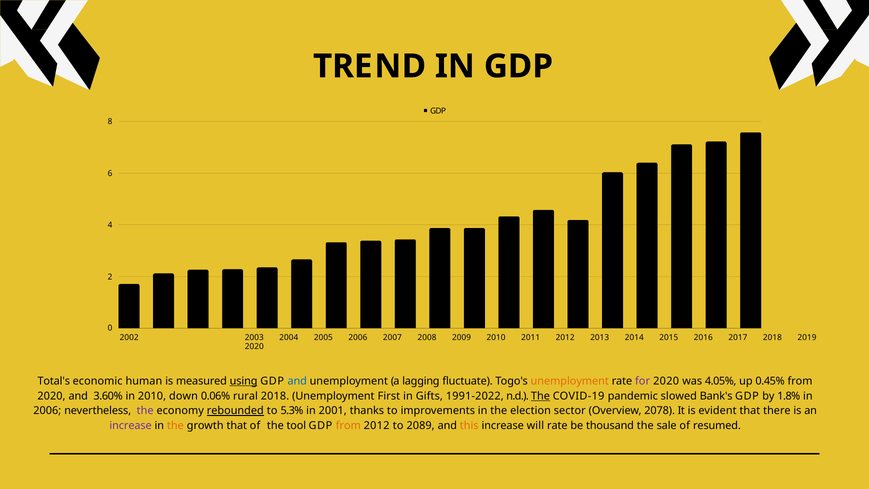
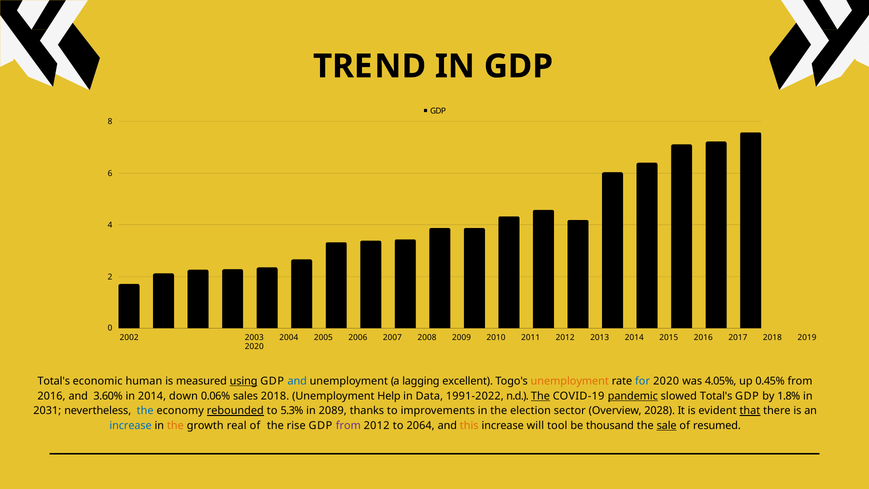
fluctuate: fluctuate -> excellent (468, 381)
for colour: purple -> blue (643, 381)
2020: 2020 -> 2016 (51, 396)
in 2010: 2010 -> 2014 (152, 396)
rural: rural -> sales (246, 396)
First: First -> Help (389, 396)
Gifts: Gifts -> Data (429, 396)
pandemic underline: none -> present (633, 396)
slowed Bank's: Bank's -> Total's (716, 396)
2006: 2006 -> 2031 (47, 411)
the colour: purple -> blue (145, 411)
2001: 2001 -> 2089 (333, 411)
2078: 2078 -> 2028 (660, 411)
that underline: none -> present (750, 411)
increase colour: purple -> blue (131, 426)
growth that: that -> real (237, 426)
tool: tool -> rise (296, 426)
from colour: orange -> purple (348, 426)
2089: 2089 -> 2064 (421, 426)
will rate: rate -> tool (557, 426)
sale underline: none -> present (667, 426)
